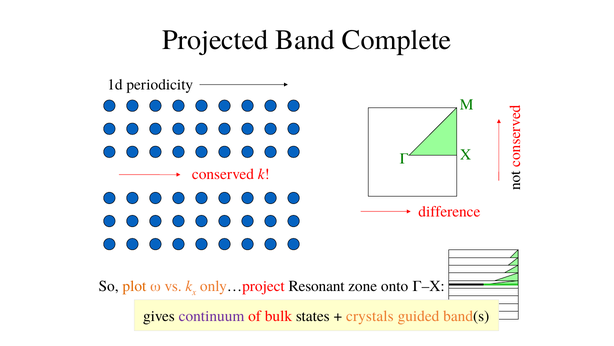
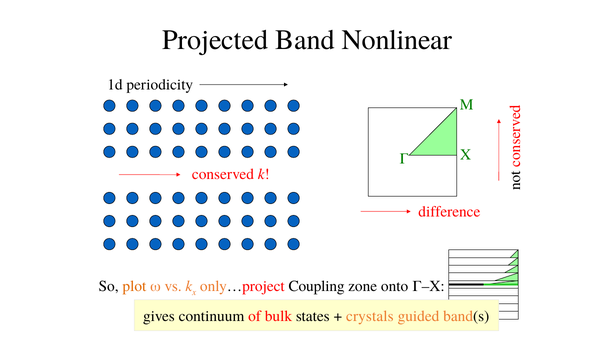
Complete: Complete -> Nonlinear (397, 40)
Resonant: Resonant -> Coupling (317, 286)
continuum colour: purple -> black (212, 316)
